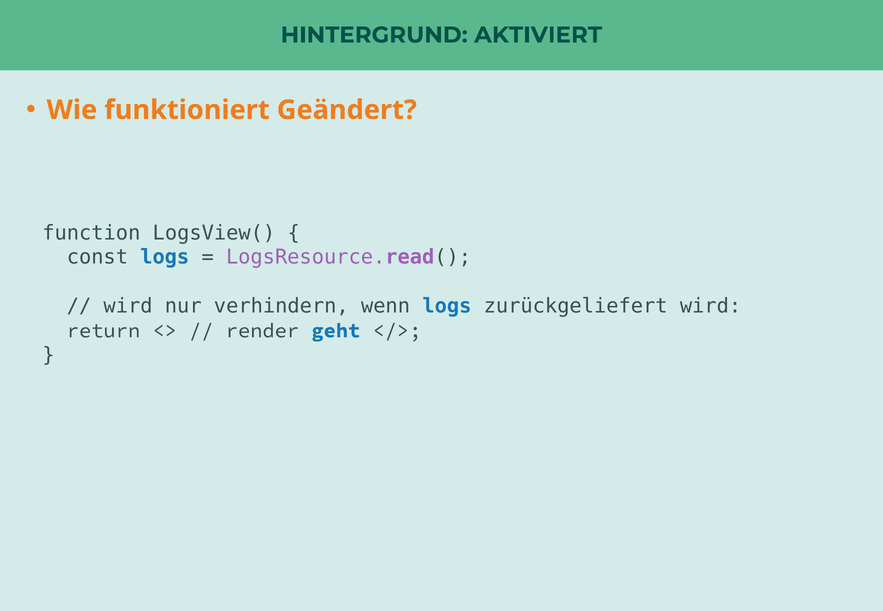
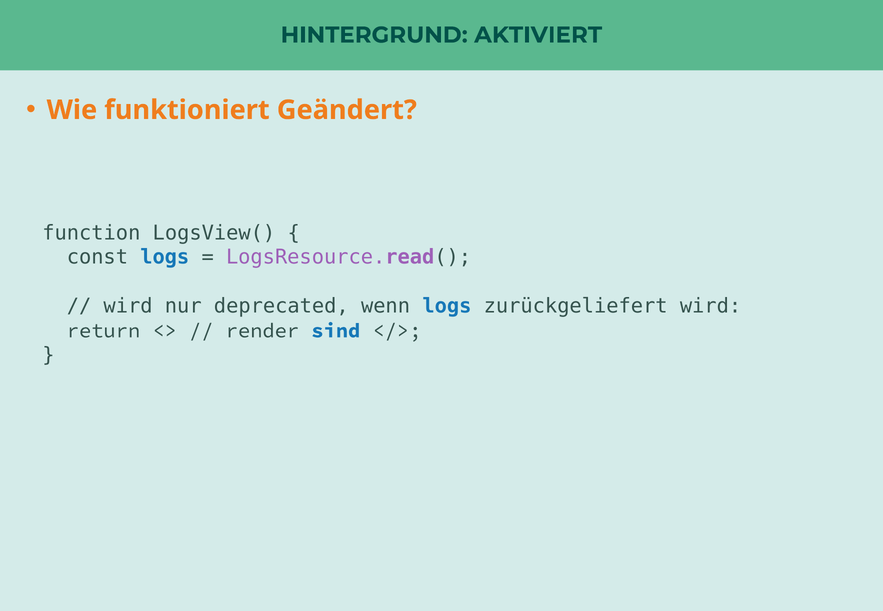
verhindern: verhindern -> deprecated (281, 306)
geht: geht -> sind (336, 331)
